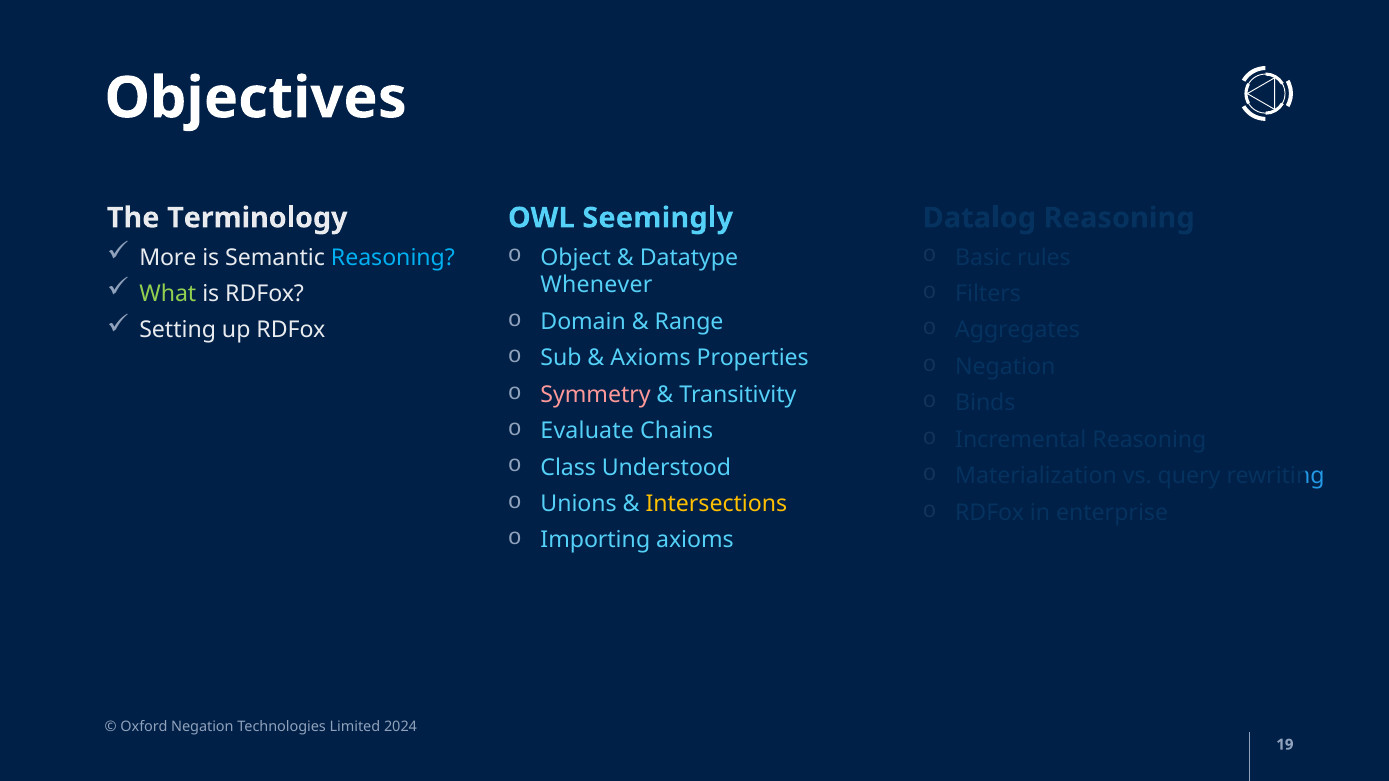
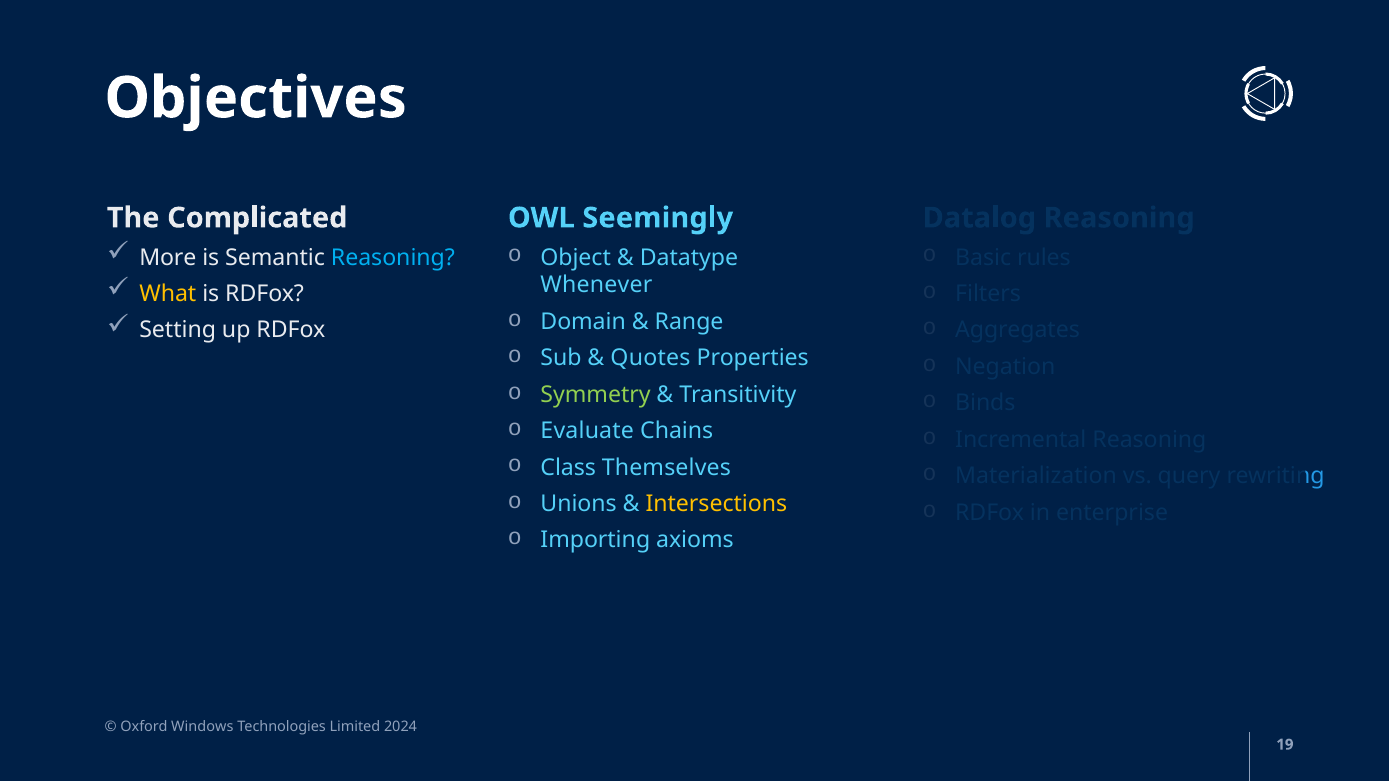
Terminology: Terminology -> Complicated (257, 218)
What colour: light green -> yellow (168, 294)
Axioms: Axioms -> Quotes (650, 358)
Symmetry colour: pink -> light green (596, 395)
Understood: Understood -> Themselves (666, 468)
Negation: Negation -> Windows (202, 727)
